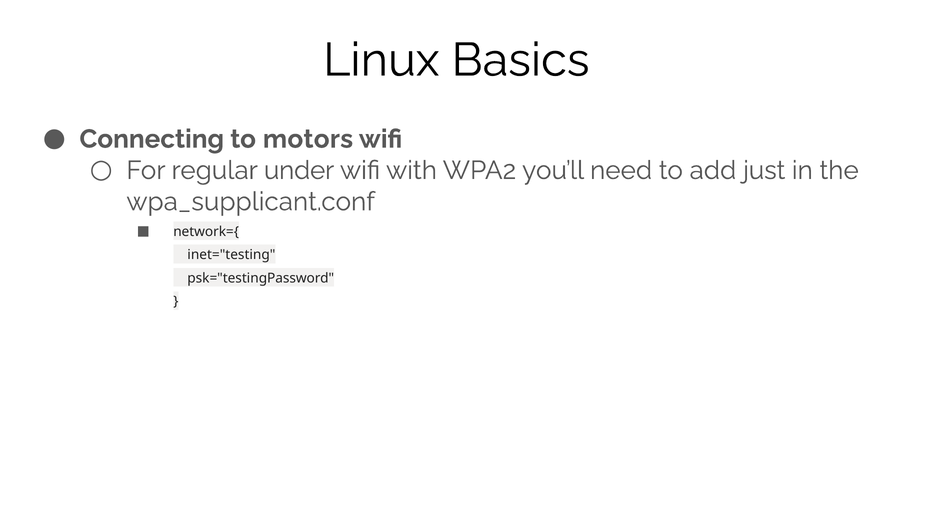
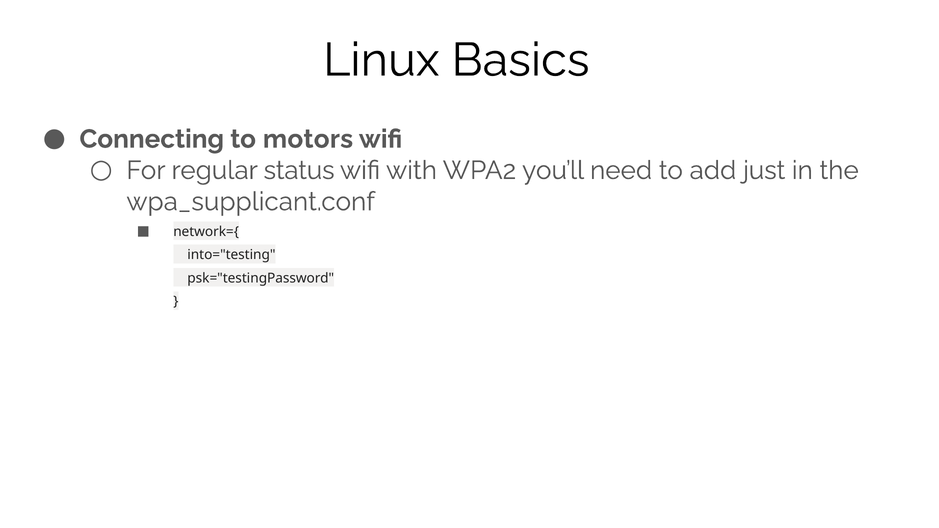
under: under -> status (299, 170)
inet="testing: inet="testing -> into="testing (231, 255)
